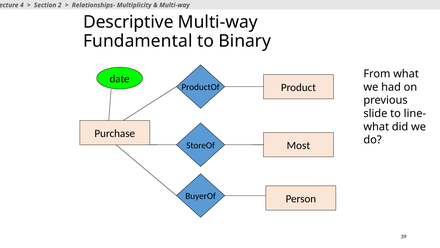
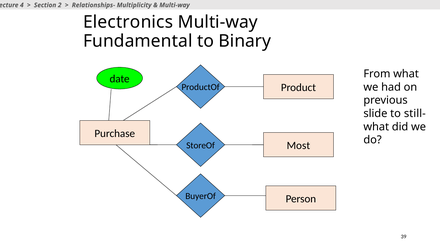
Descriptive: Descriptive -> Electronics (128, 22)
line-: line- -> still- (415, 113)
